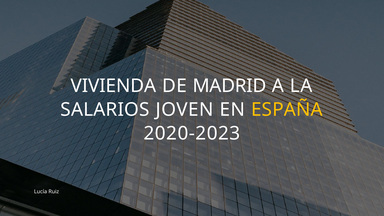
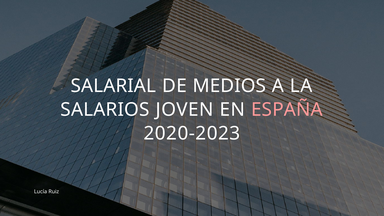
VIVIENDA: VIVIENDA -> SALARIAL (113, 86)
MADRID: MADRID -> MEDIOS (229, 86)
ESPAÑA colour: yellow -> pink (287, 110)
